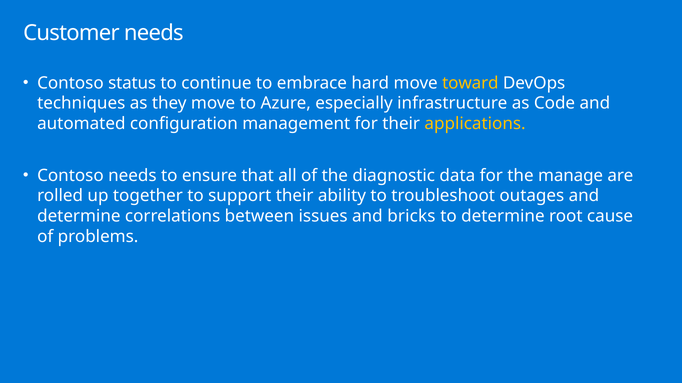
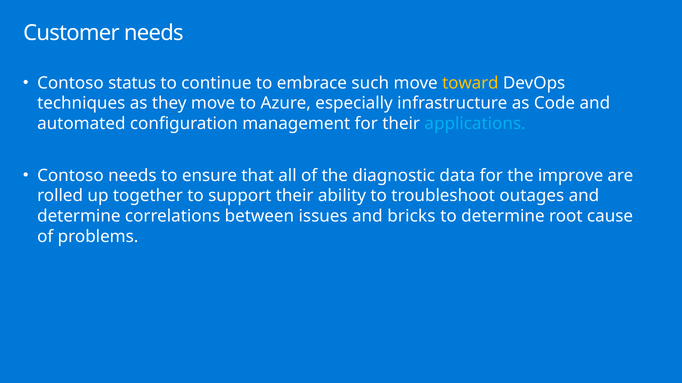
hard: hard -> such (370, 83)
applications colour: yellow -> light blue (475, 124)
manage: manage -> improve (571, 176)
